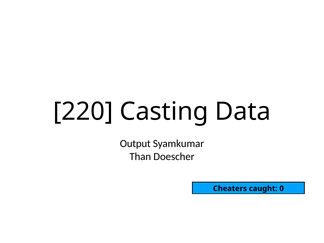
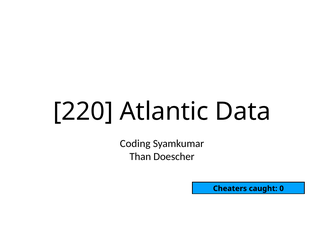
Casting: Casting -> Atlantic (164, 112)
Output: Output -> Coding (135, 144)
